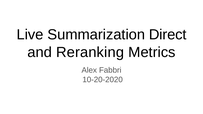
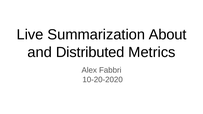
Direct: Direct -> About (168, 35)
Reranking: Reranking -> Distributed (90, 52)
